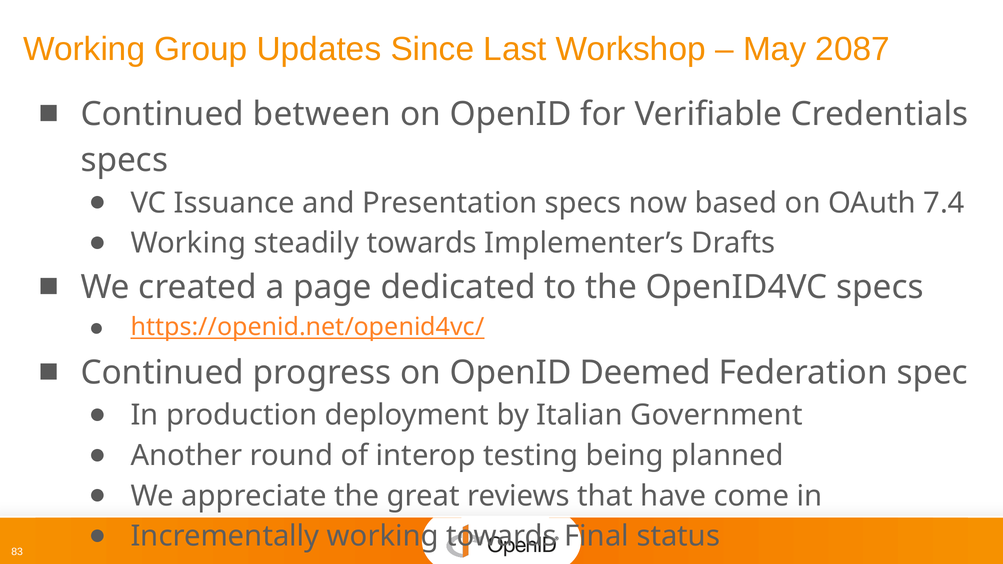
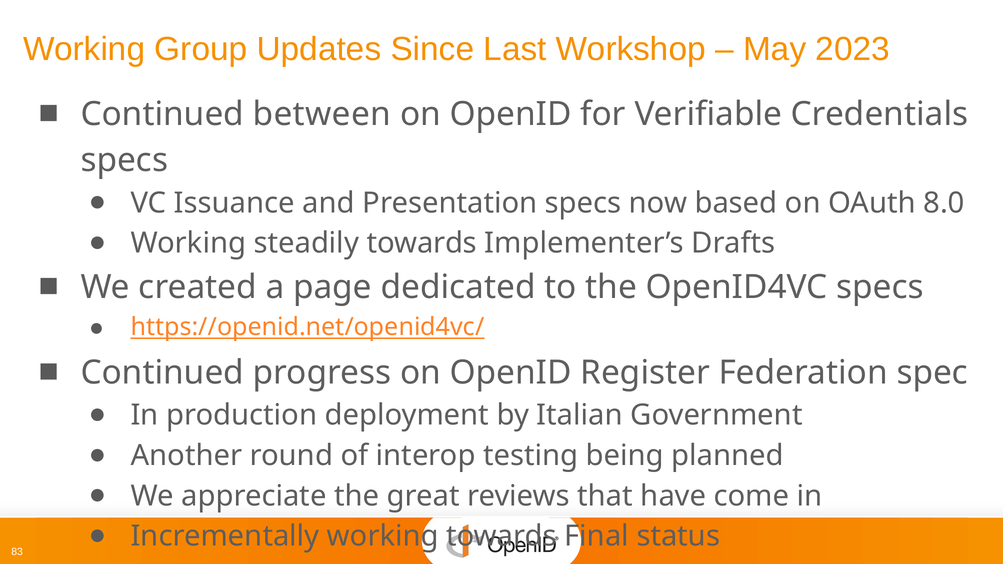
2087: 2087 -> 2023 (853, 49)
7.4: 7.4 -> 8.0 (944, 203)
Deemed: Deemed -> Register (645, 373)
